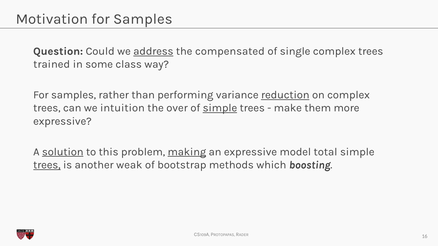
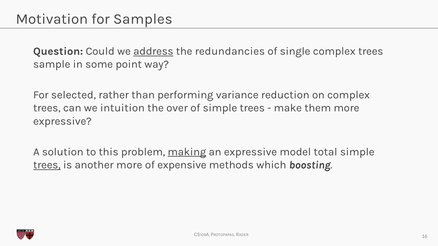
compensated: compensated -> redundancies (230, 51)
trained: trained -> sample (52, 64)
class: class -> point (129, 64)
samples: samples -> selected (74, 95)
reduction underline: present -> none (285, 95)
simple underline: present -> none (220, 108)
solution underline: present -> none (63, 152)
another weak: weak -> more (129, 165)
bootstrap: bootstrap -> expensive (182, 165)
